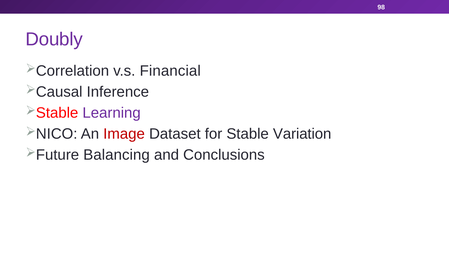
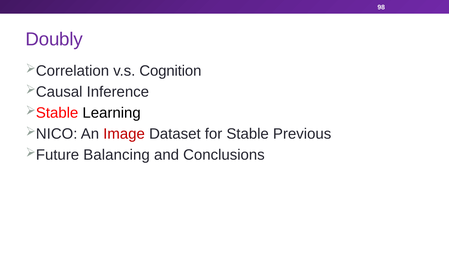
Financial: Financial -> Cognition (170, 71)
Learning colour: purple -> black (112, 113)
Variation: Variation -> Previous (302, 134)
